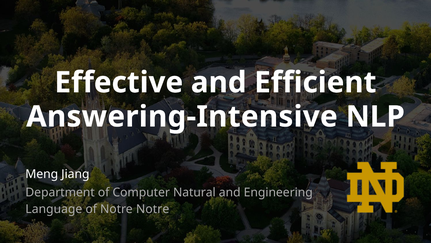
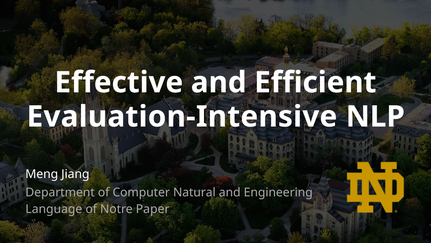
Answering-Intensive: Answering-Intensive -> Evaluation-Intensive (182, 116)
Notre Notre: Notre -> Paper (153, 209)
